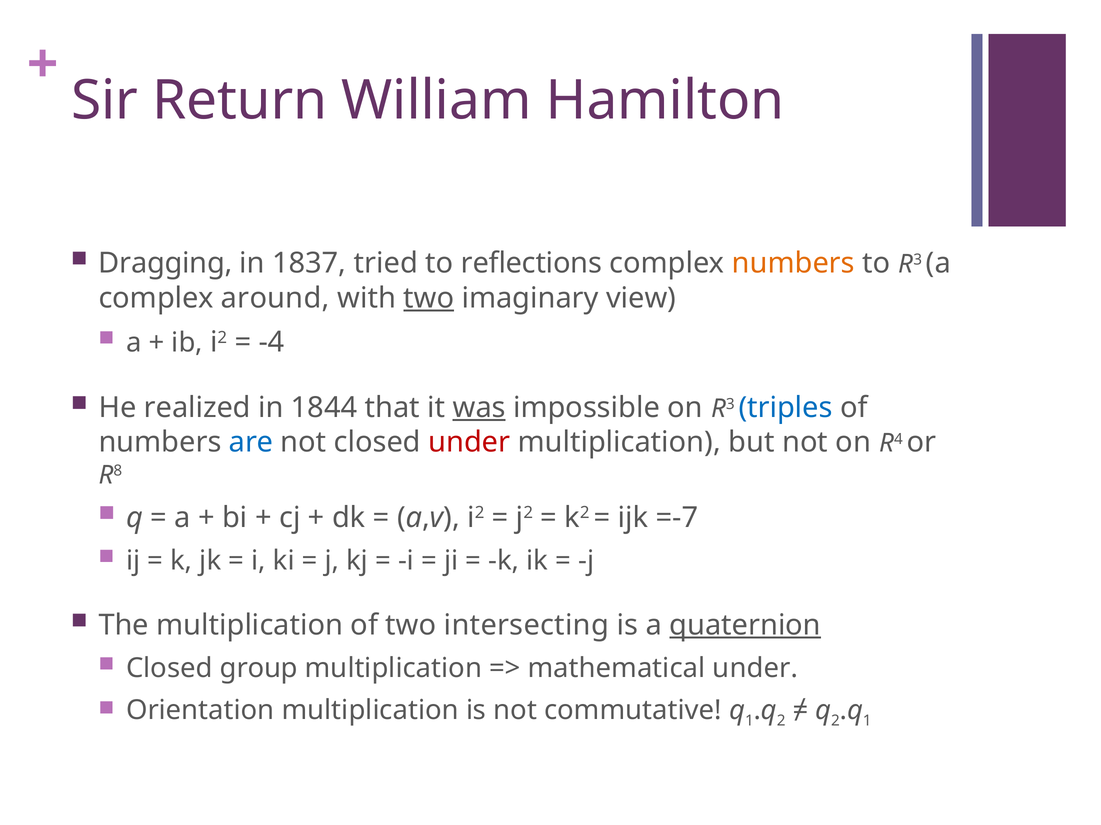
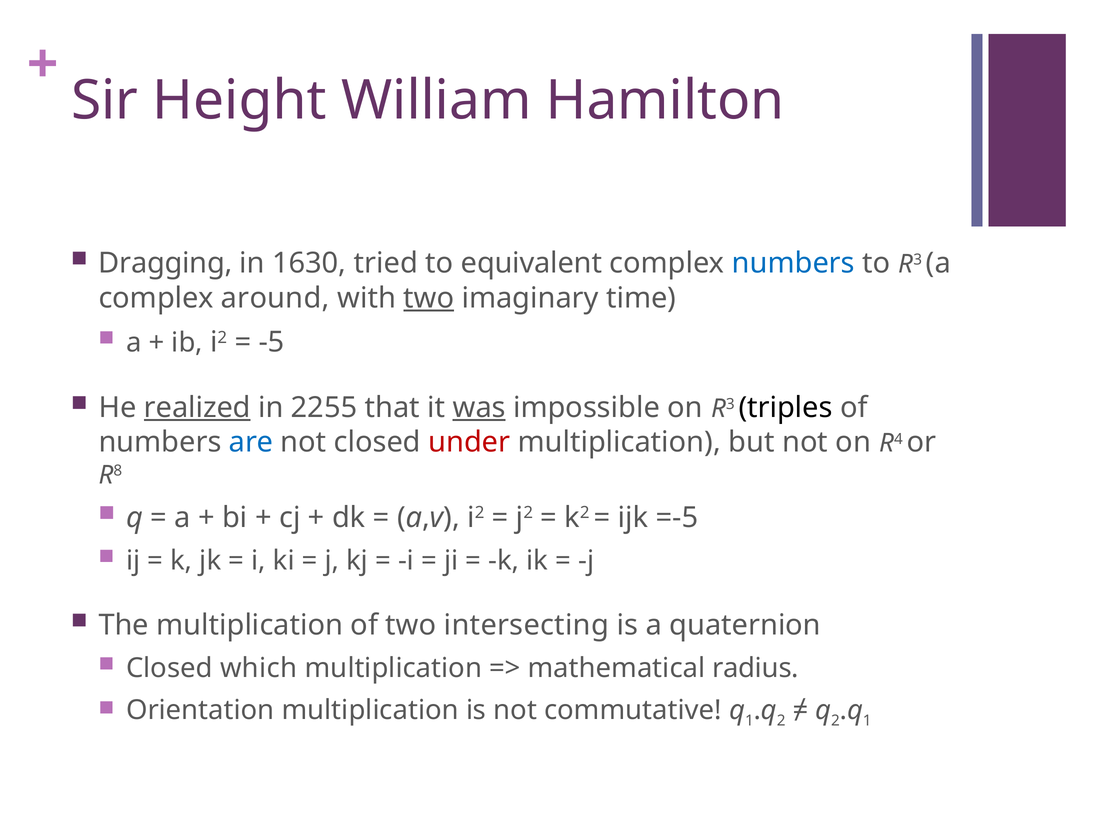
Return: Return -> Height (240, 101)
1837: 1837 -> 1630 (309, 263)
reflections: reflections -> equivalent (531, 263)
numbers colour: orange -> blue (793, 263)
view: view -> time (641, 298)
-4: -4 -> -5 (272, 342)
realized underline: none -> present (197, 408)
1844: 1844 -> 2255 (324, 408)
triples colour: blue -> black (786, 408)
=-7: =-7 -> =-5 (677, 518)
quaternion underline: present -> none (745, 626)
group: group -> which (259, 669)
mathematical under: under -> radius (755, 669)
